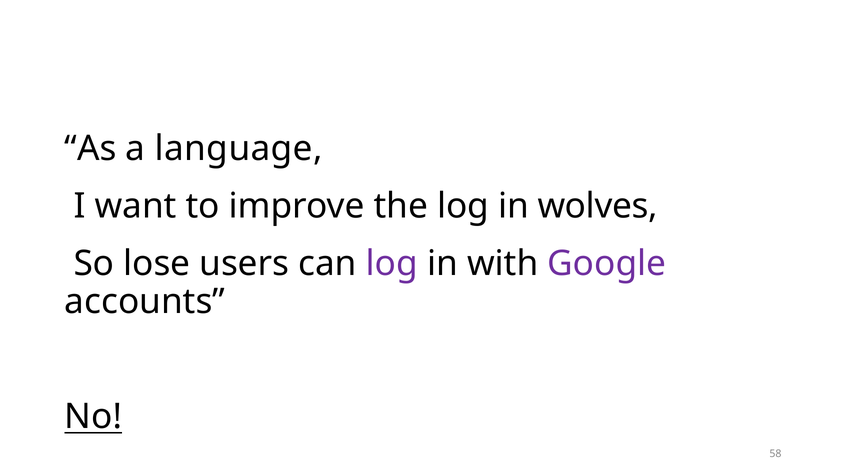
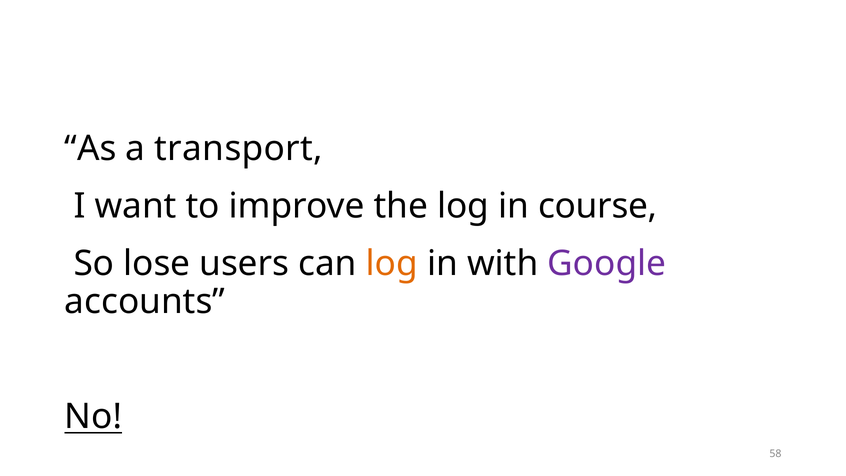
language: language -> transport (239, 149)
wolves: wolves -> course (598, 206)
log colour: purple -> orange (392, 264)
